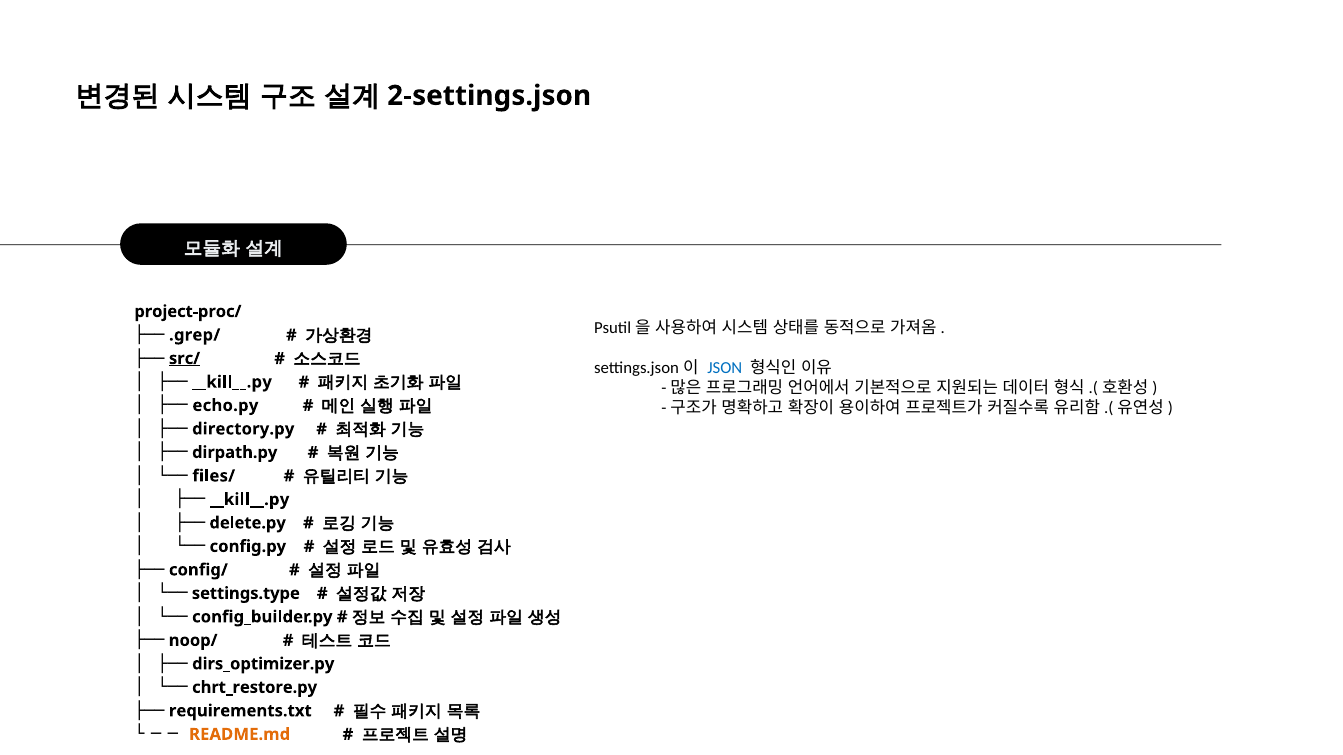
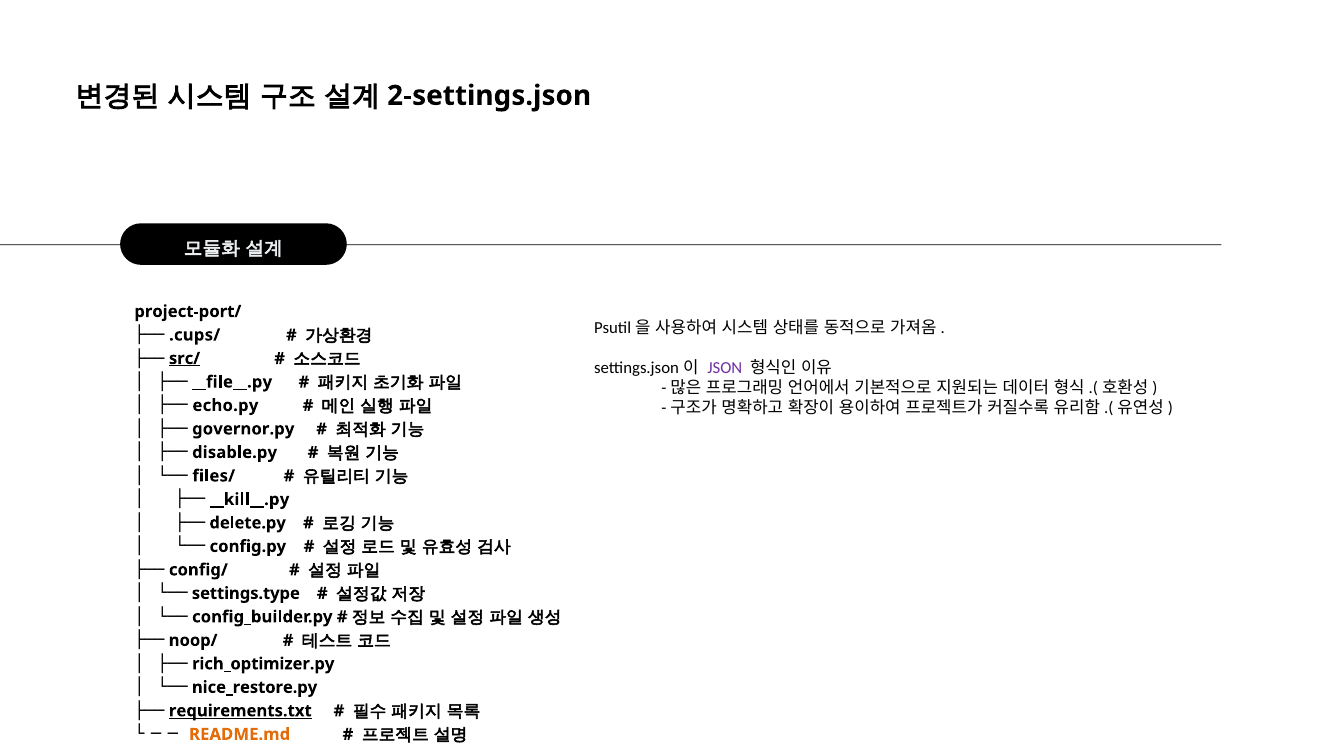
project-proc/: project-proc/ -> project-port/ (188, 312)
.grep/: .grep/ -> .cups/ (195, 335)
JSON colour: blue -> purple (725, 368)
__kill__.py: __kill__.py -> __file__.py (232, 382)
directory.py: directory.py -> governor.py (243, 429)
dirpath.py: dirpath.py -> disable.py (235, 453)
dirs_optimizer.py: dirs_optimizer.py -> rich_optimizer.py (263, 664)
chrt_restore.py: chrt_restore.py -> nice_restore.py (255, 688)
requirements.txt underline: none -> present (240, 711)
